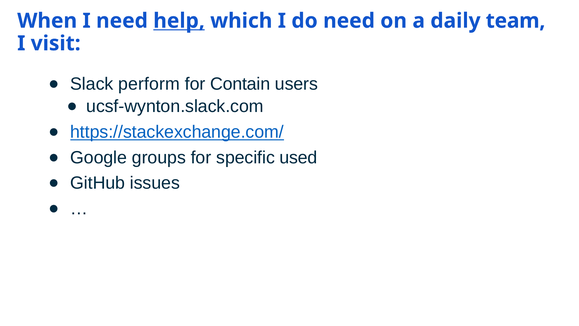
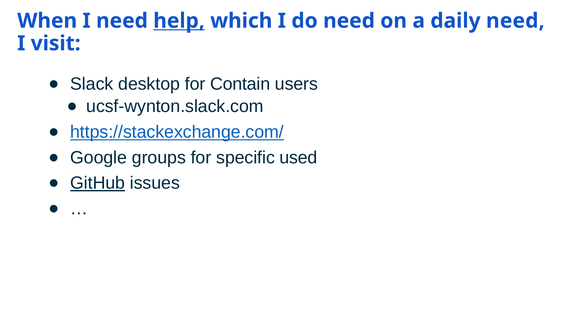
daily team: team -> need (515, 21)
perform: perform -> desktop (149, 84)
GitHub underline: none -> present (98, 183)
